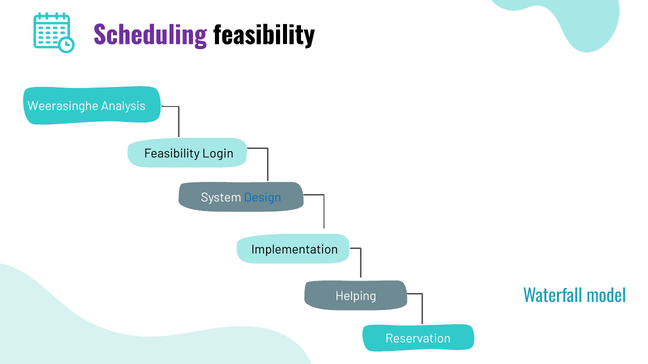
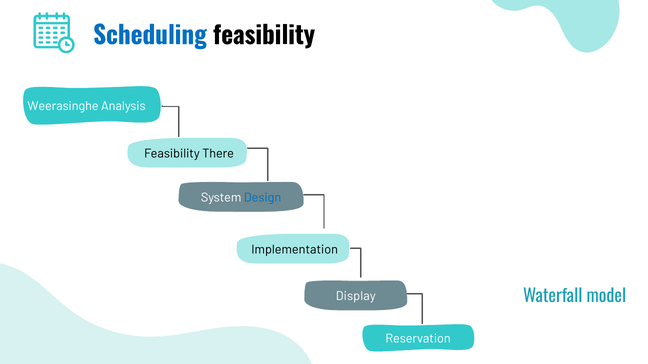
Scheduling colour: purple -> blue (150, 36)
Login: Login -> There (218, 154)
Helping: Helping -> Display (356, 297)
